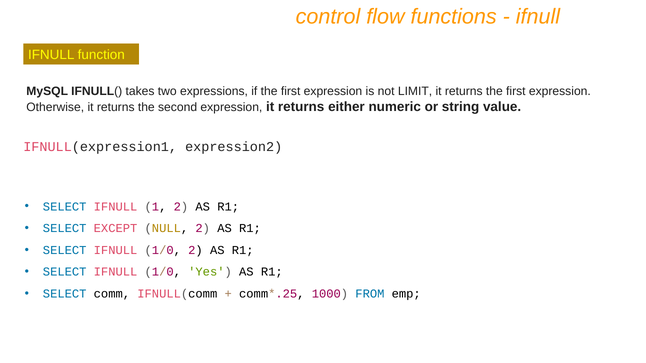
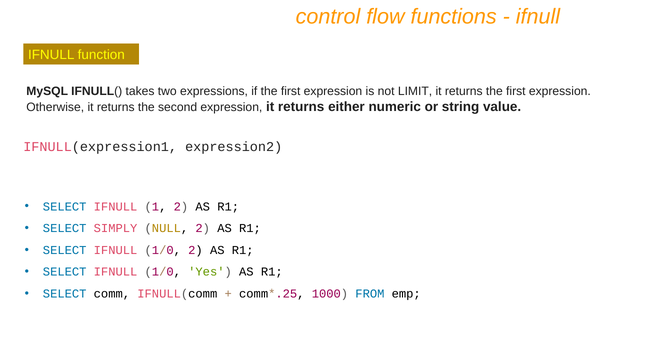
EXCEPT: EXCEPT -> SIMPLY (116, 229)
